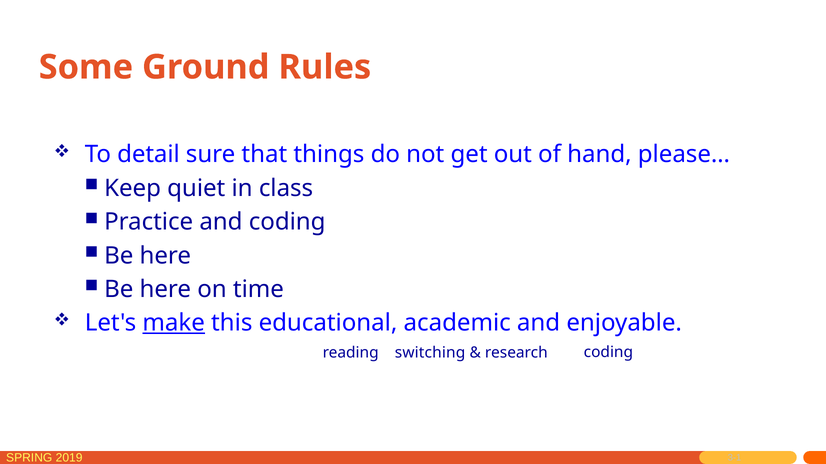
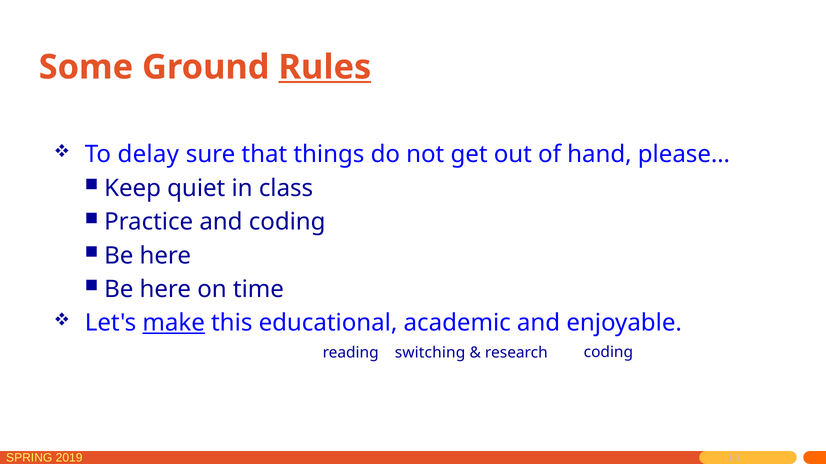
Rules underline: none -> present (325, 67)
detail: detail -> delay (148, 155)
3-1: 3-1 -> 1-1 (735, 458)
